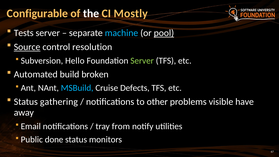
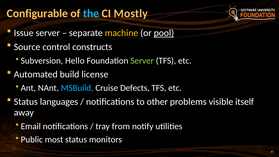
the colour: white -> light blue (91, 14)
Tests: Tests -> Issue (24, 33)
machine colour: light blue -> yellow (122, 33)
Source underline: present -> none (27, 47)
resolution: resolution -> constructs (92, 47)
broken: broken -> license (95, 74)
gathering: gathering -> languages (59, 102)
have: have -> itself (245, 102)
done: done -> most (54, 140)
